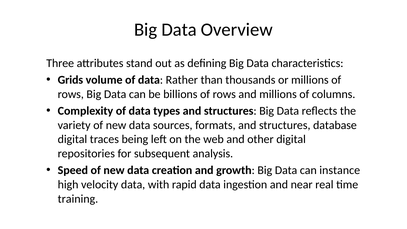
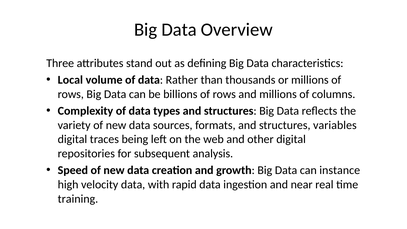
Grids: Grids -> Local (70, 80)
database: database -> variables (335, 125)
